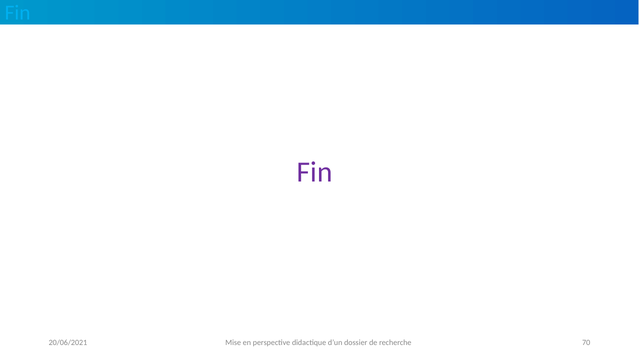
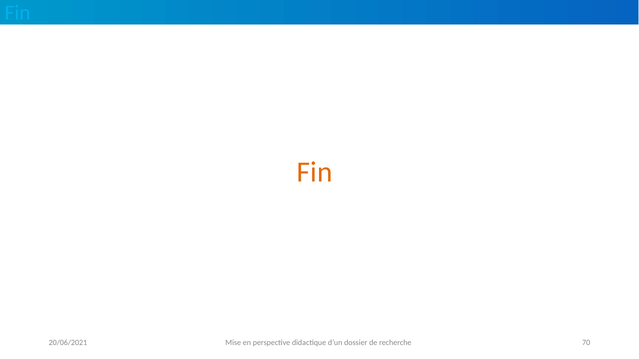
Fin colour: purple -> orange (315, 172)
